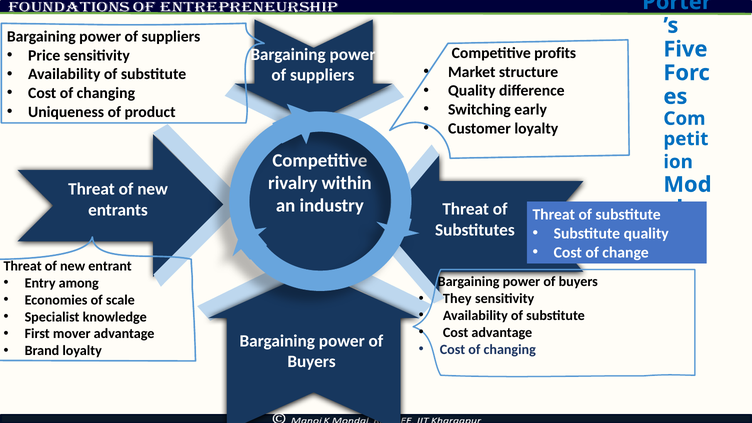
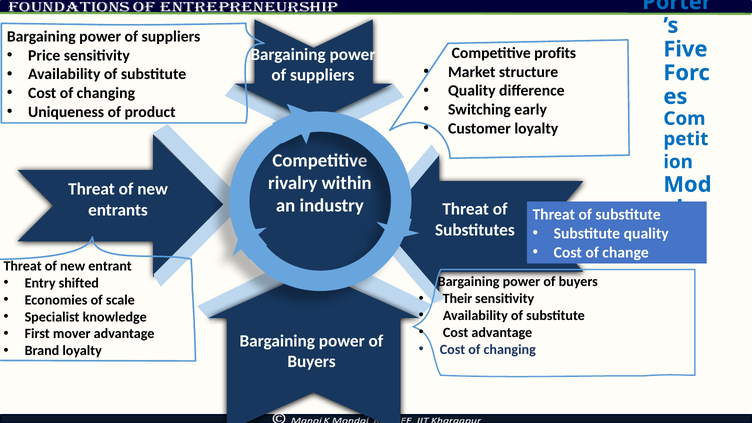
among: among -> shifted (79, 283)
They: They -> Their (457, 299)
